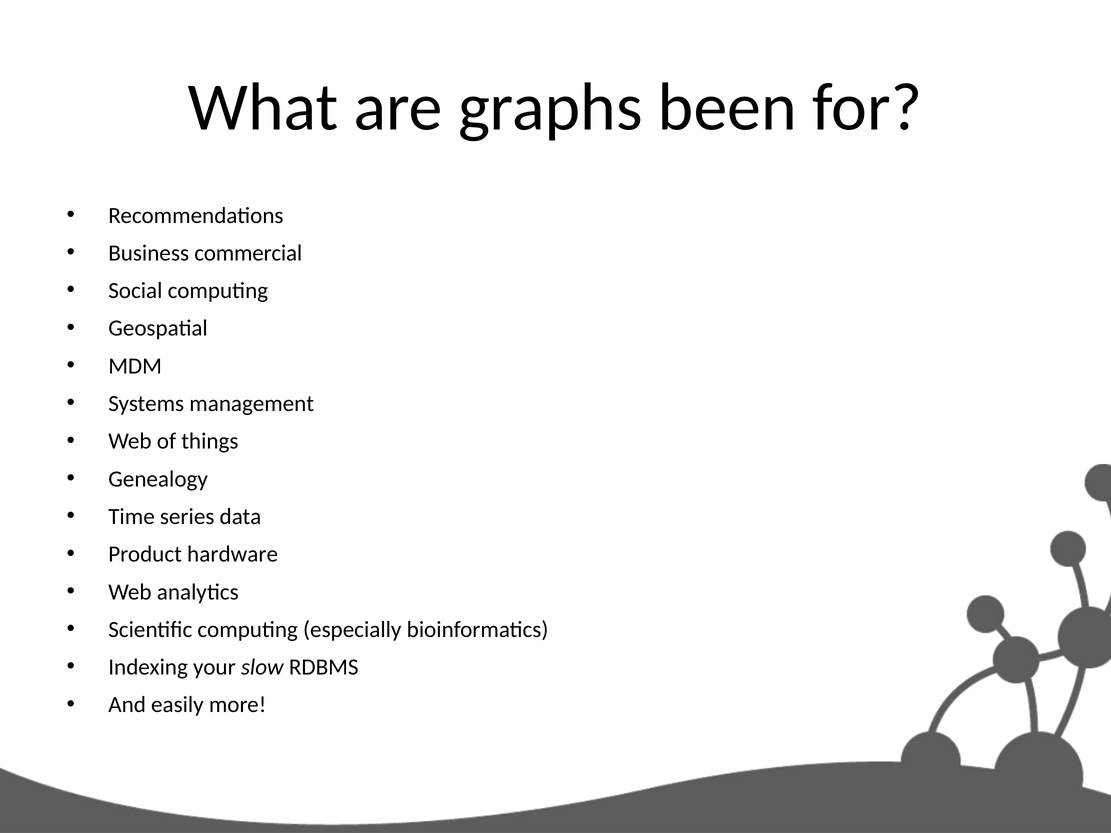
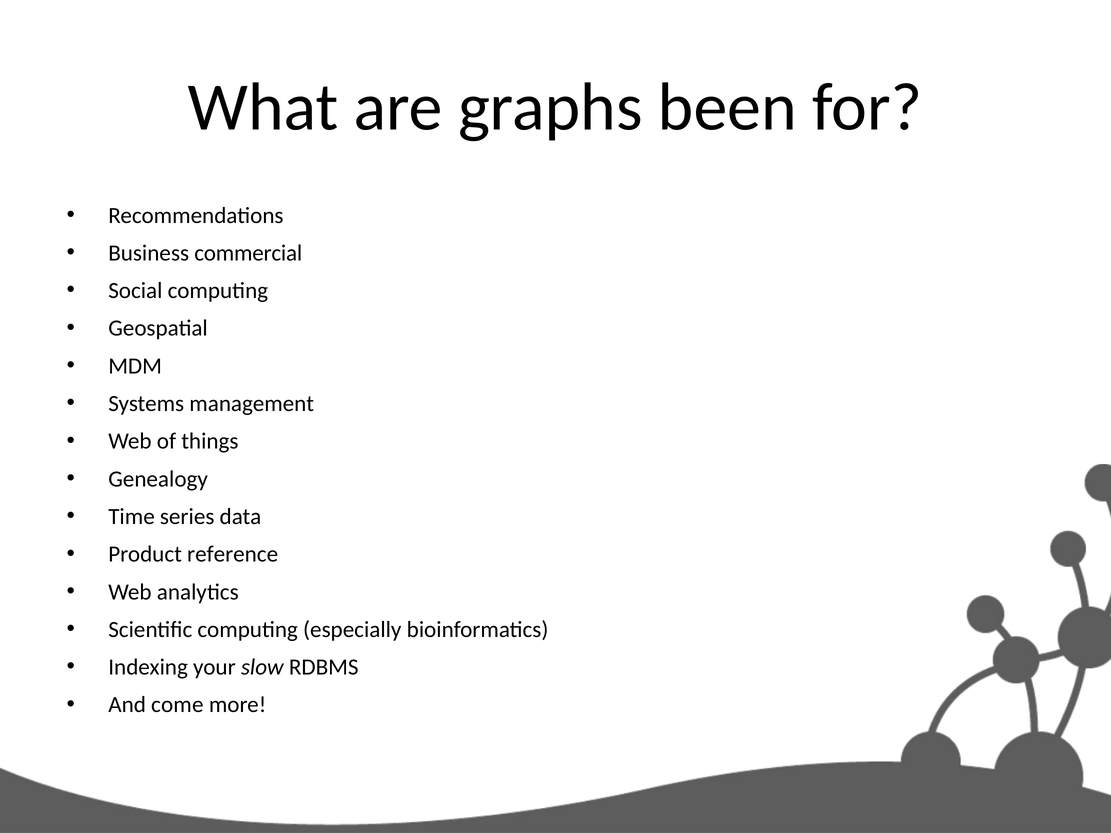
hardware: hardware -> reference (233, 554)
easily: easily -> come (177, 705)
